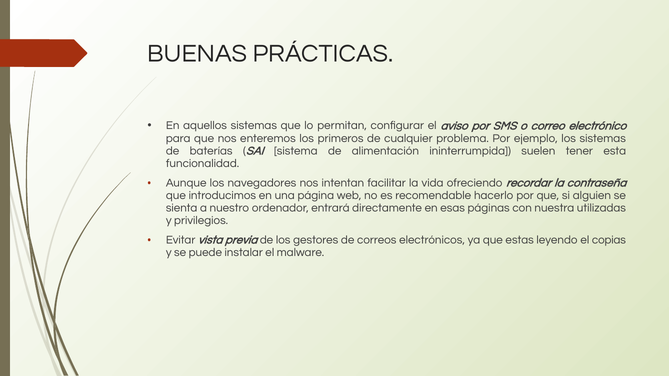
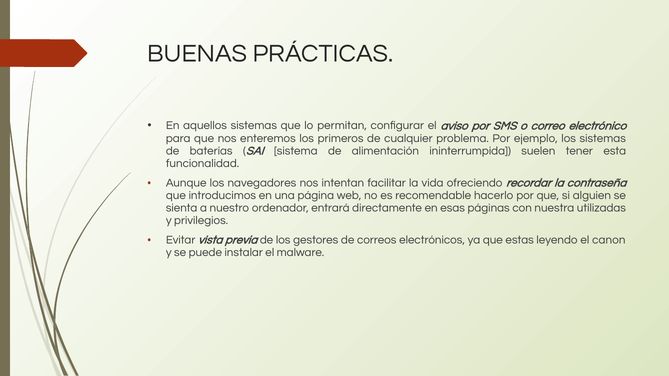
copias: copias -> canon (609, 240)
